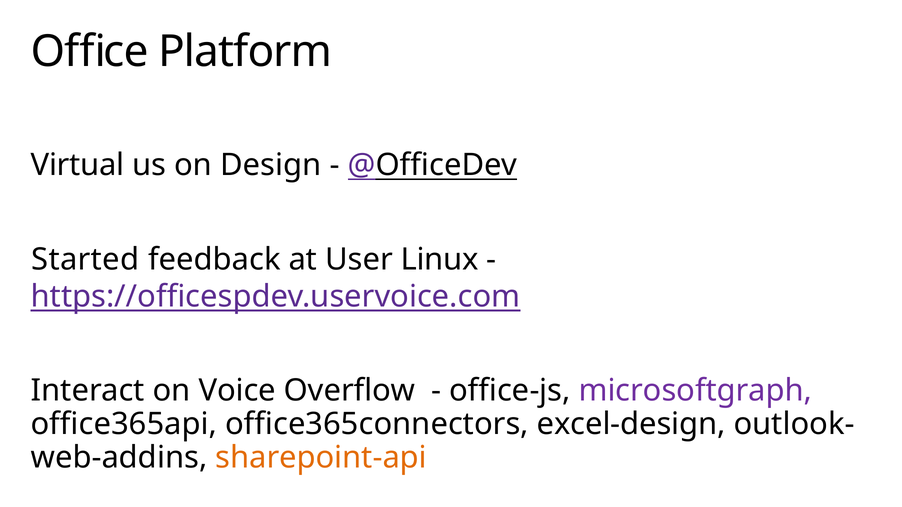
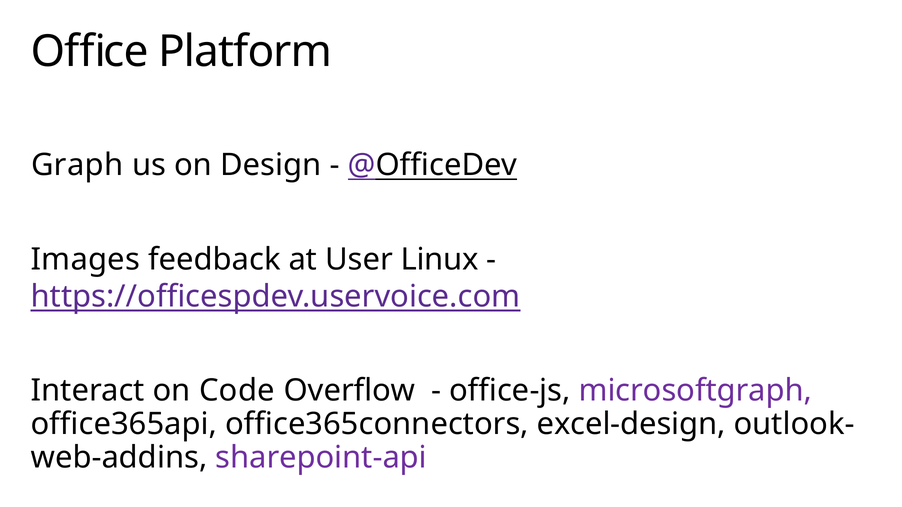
Virtual: Virtual -> Graph (77, 165)
Started: Started -> Images (85, 260)
Voice: Voice -> Code (237, 391)
sharepoint-api colour: orange -> purple (321, 458)
